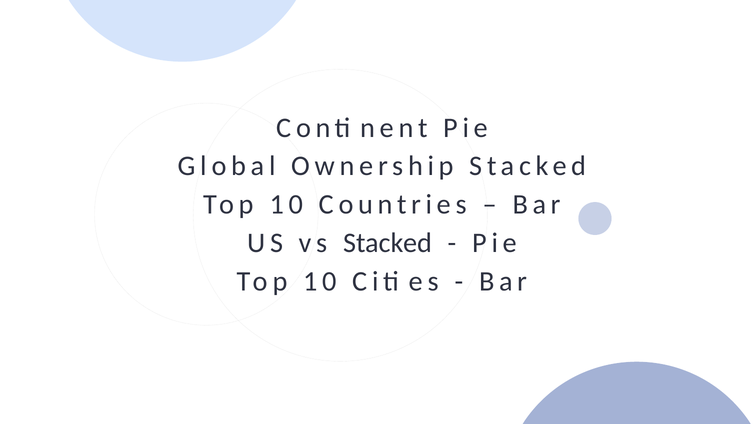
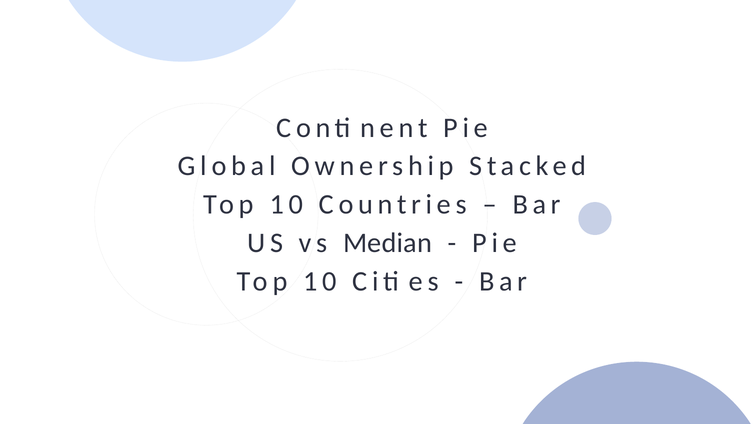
vs Stacked: Stacked -> Median (388, 243)
